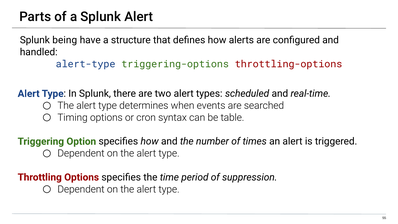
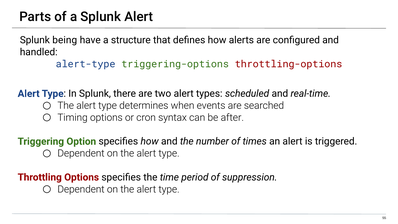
table: table -> after (232, 117)
